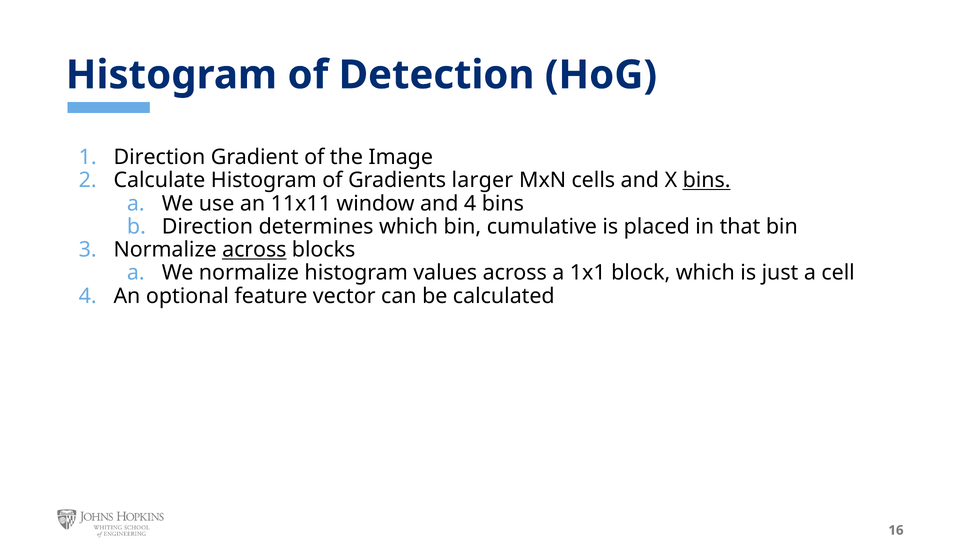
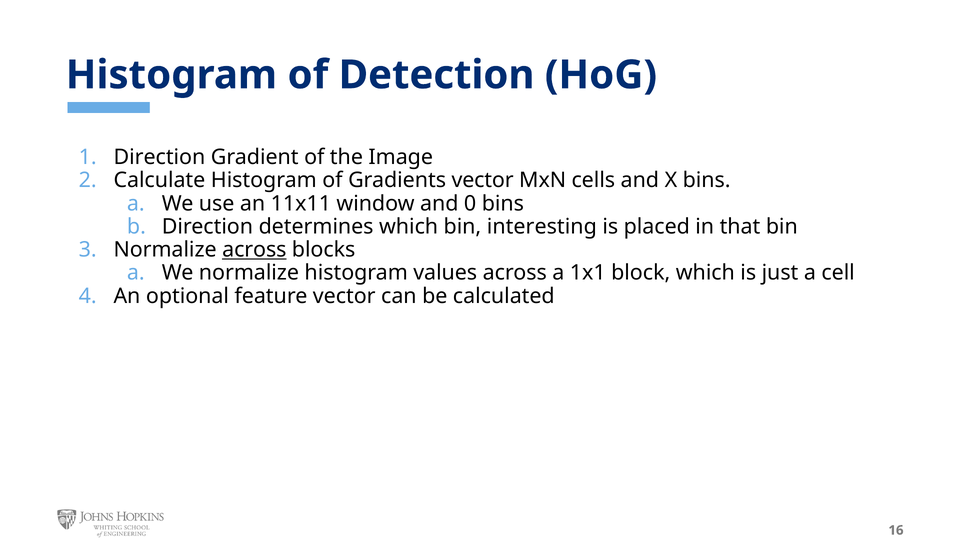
Gradients larger: larger -> vector (483, 180)
bins underline: present -> none (707, 180)
and 4: 4 -> 0 (470, 204)
cumulative: cumulative -> interesting (542, 227)
